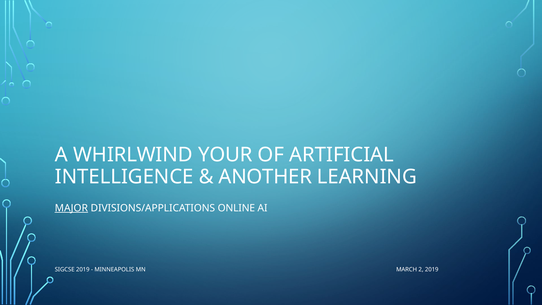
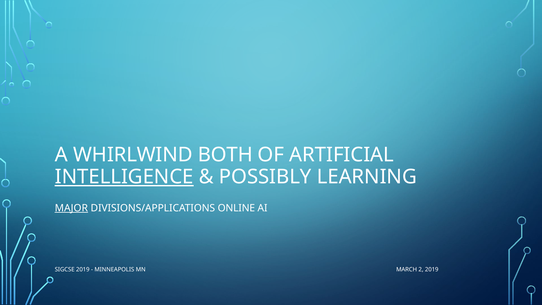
YOUR: YOUR -> BOTH (225, 155)
INTELLIGENCE underline: none -> present (124, 177)
ANOTHER: ANOTHER -> POSSIBLY (265, 177)
